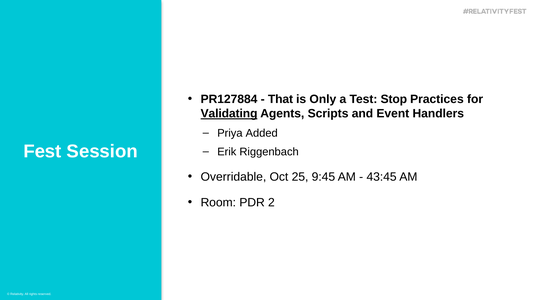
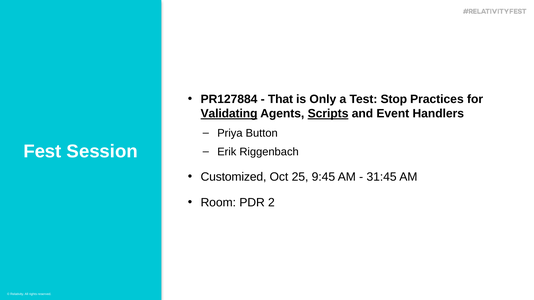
Scripts underline: none -> present (328, 114)
Added: Added -> Button (262, 133)
Overridable: Overridable -> Customized (234, 177)
43:45: 43:45 -> 31:45 (382, 177)
